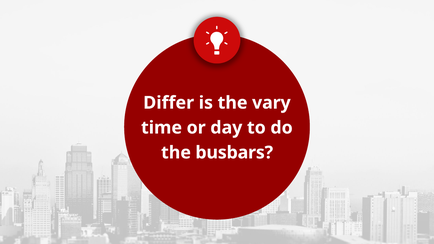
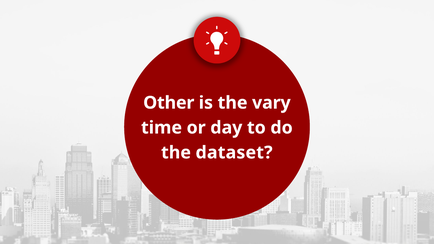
Differ: Differ -> Other (169, 103)
busbars: busbars -> dataset (234, 153)
